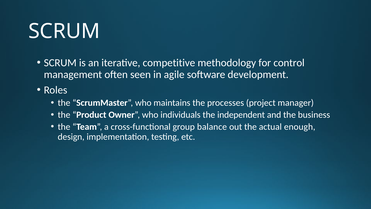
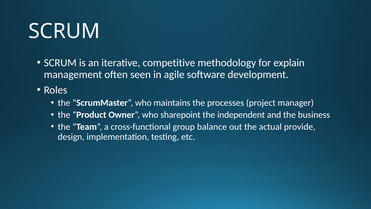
control: control -> explain (289, 63)
individuals: individuals -> sharepoint (181, 115)
enough: enough -> provide (300, 127)
